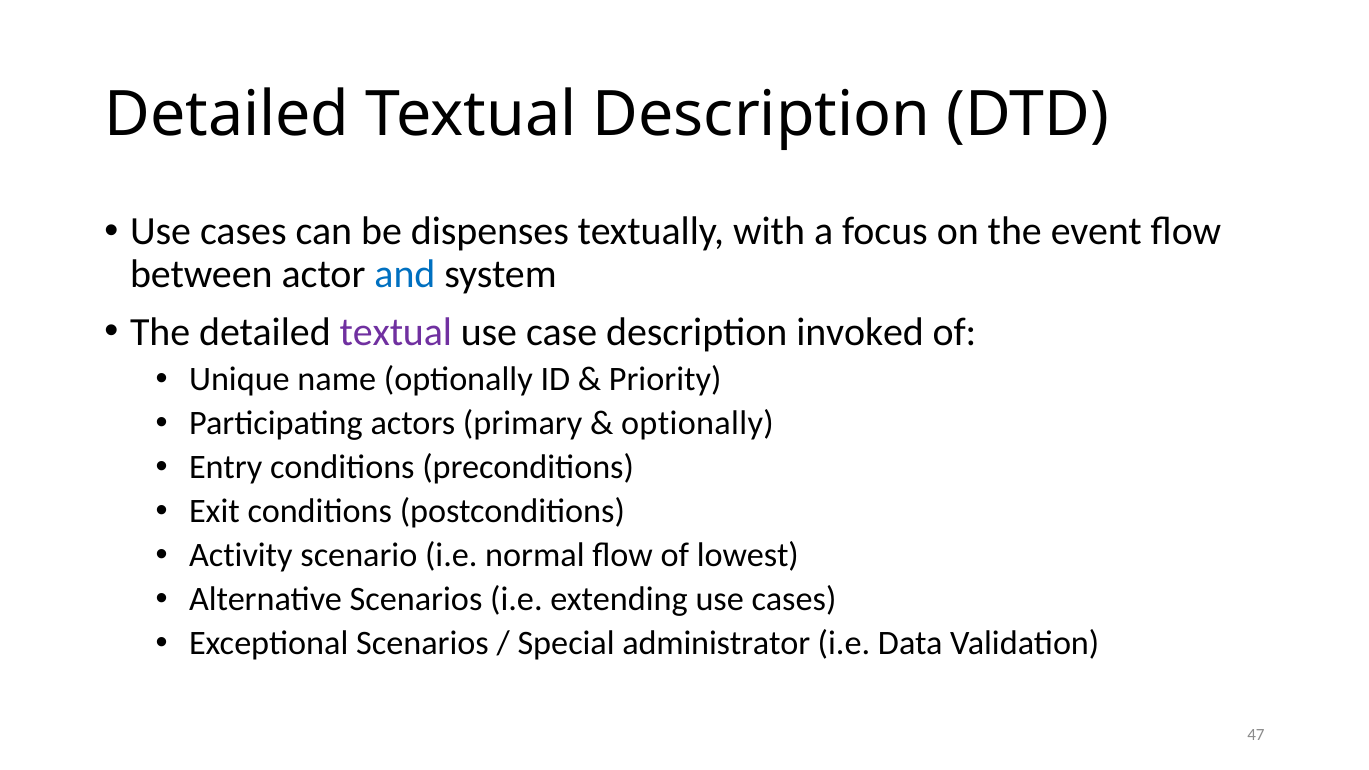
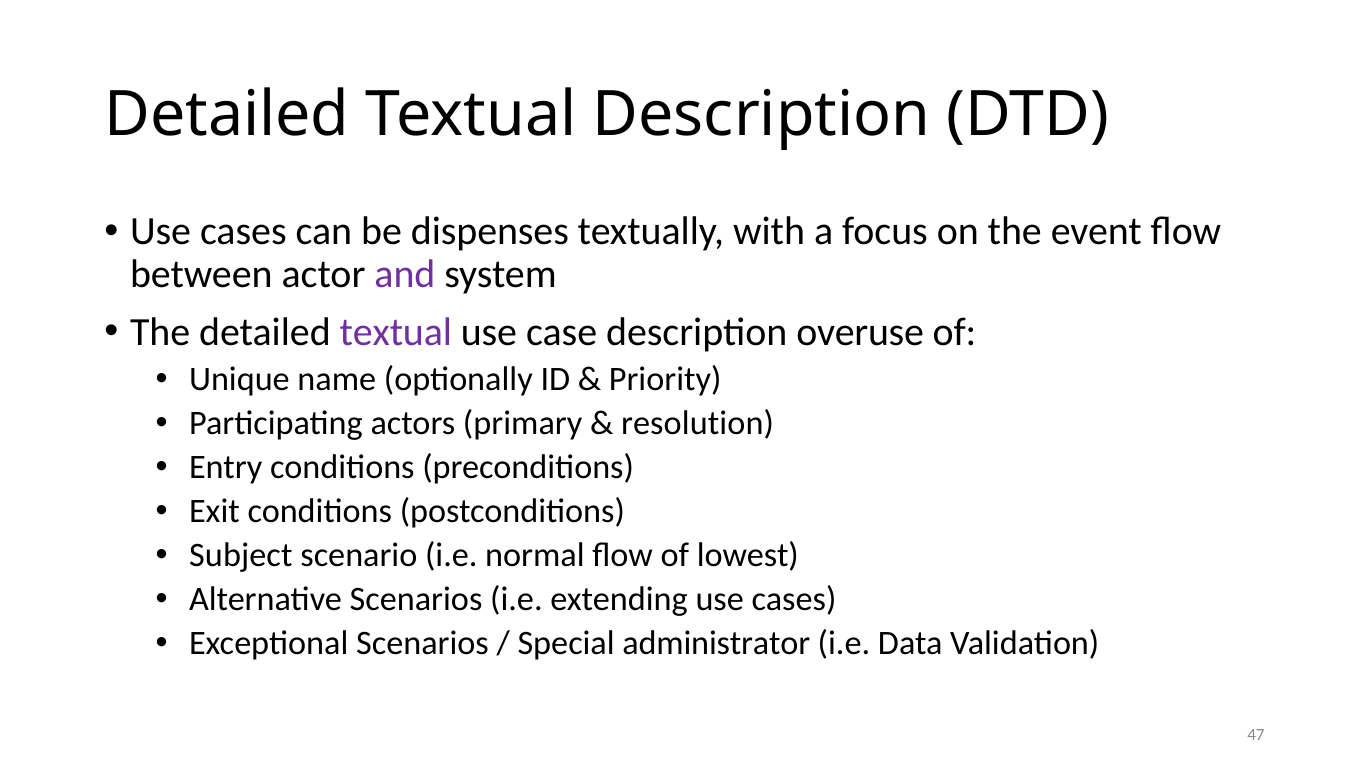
and colour: blue -> purple (405, 275)
invoked: invoked -> overuse (860, 332)
optionally: optionally -> resolution (698, 423)
Activity: Activity -> Subject (241, 555)
